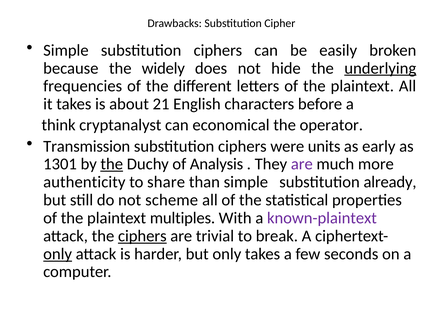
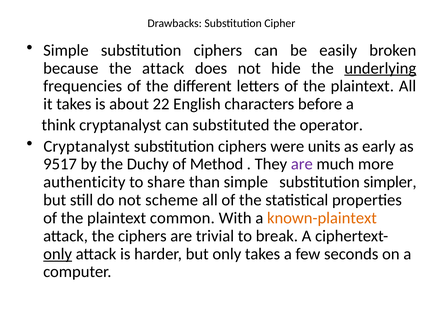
the widely: widely -> attack (163, 68)
21: 21 -> 22 (161, 104)
economical: economical -> substituted (231, 125)
Transmission: Transmission -> Cryptanalyst (87, 146)
1301: 1301 -> 9517 (60, 164)
the underline: present -> none (112, 164)
Analysis: Analysis -> Method (217, 164)
already: already -> simpler (390, 182)
multiples: multiples -> common (182, 218)
known-plaintext colour: purple -> orange (322, 218)
ciphers underline: present -> none (142, 236)
